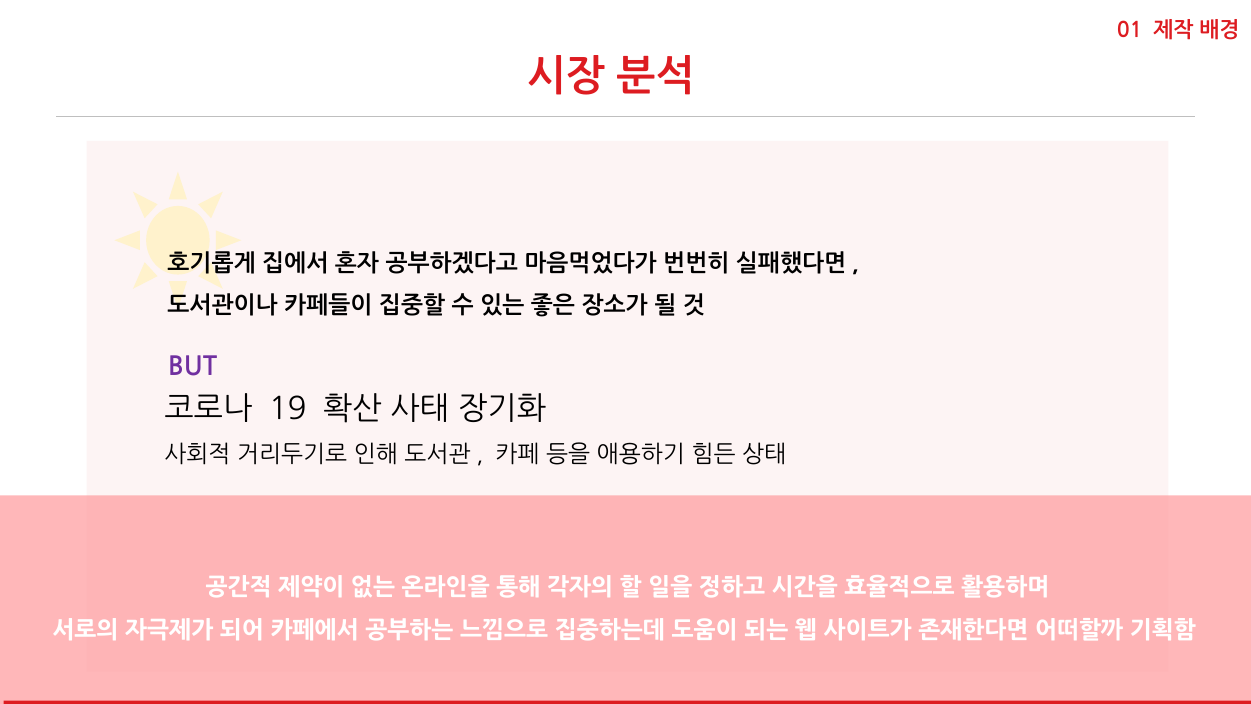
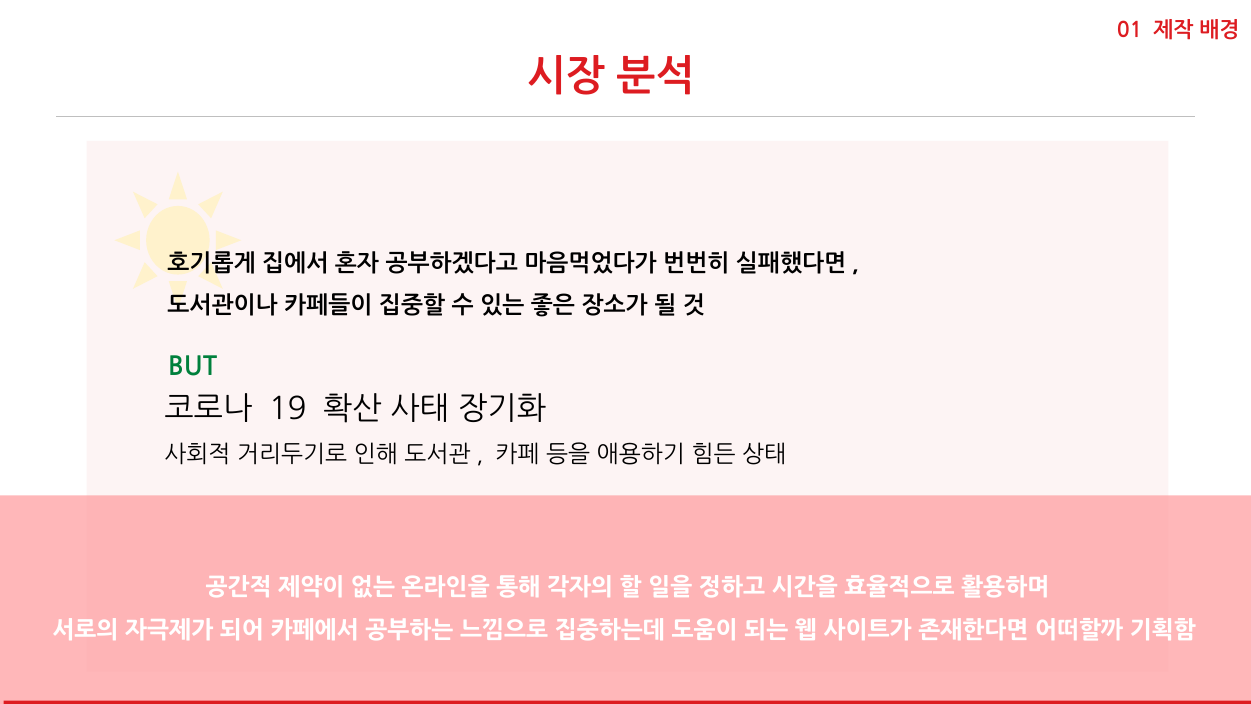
BUT colour: purple -> green (193, 367)
